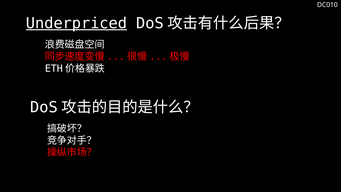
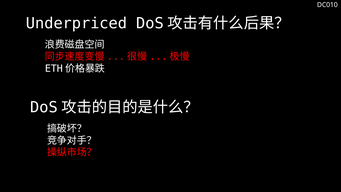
Underpriced underline: present -> none (77, 23)
